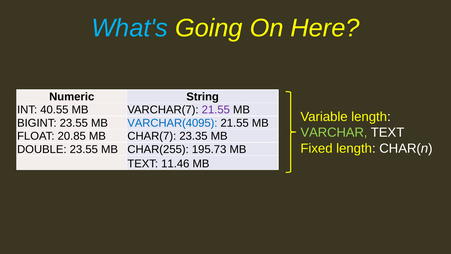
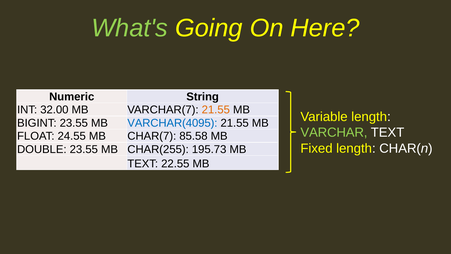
What's colour: light blue -> light green (130, 28)
40.55: 40.55 -> 32.00 (54, 110)
21.55 colour: purple -> orange (216, 110)
20.85: 20.85 -> 24.55 (72, 136)
23.35: 23.35 -> 85.58 (193, 136)
11.46: 11.46 -> 22.55 (175, 164)
